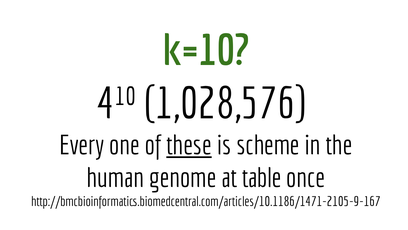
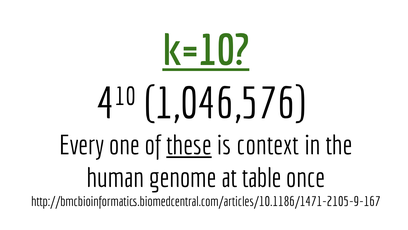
k=10 underline: none -> present (206, 51)
1,028,576: 1,028,576 -> 1,046,576 (225, 104)
scheme: scheme -> context (268, 145)
